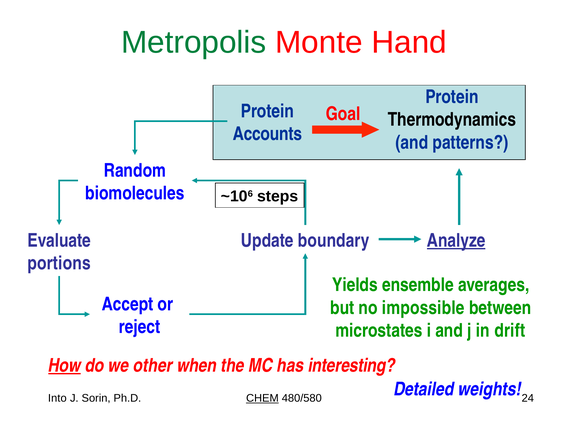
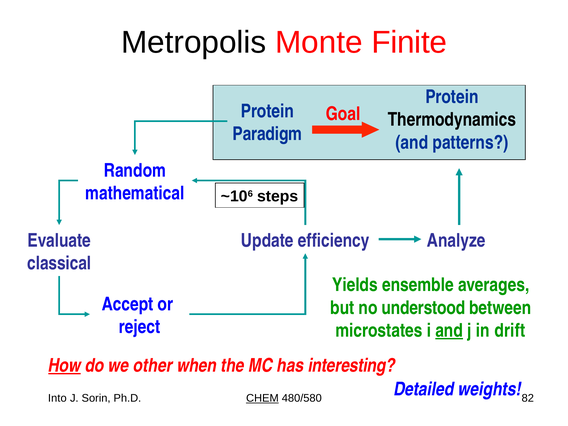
Metropolis colour: green -> black (194, 42)
Hand: Hand -> Finite (409, 42)
Accounts: Accounts -> Paradigm (267, 134)
biomolecules: biomolecules -> mathematical (135, 193)
boundary: boundary -> efficiency (334, 240)
Analyze underline: present -> none (456, 240)
portions: portions -> classical (59, 263)
impossible: impossible -> understood (423, 308)
and underline: none -> present (449, 331)
24: 24 -> 82 (528, 398)
